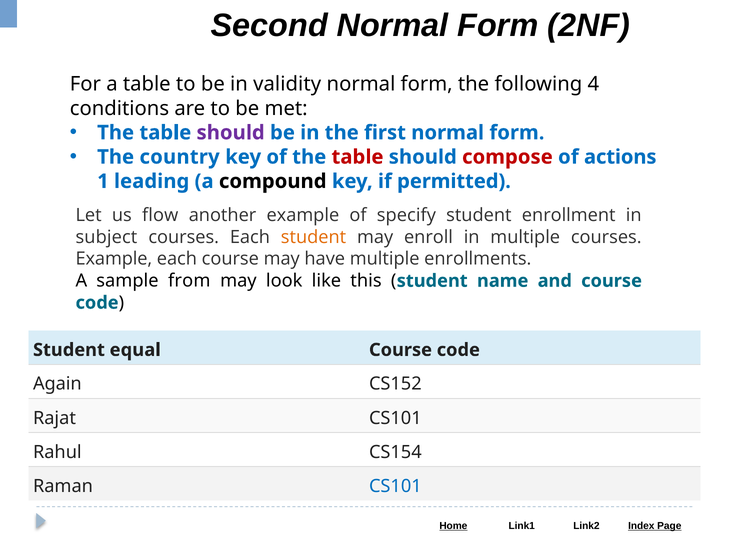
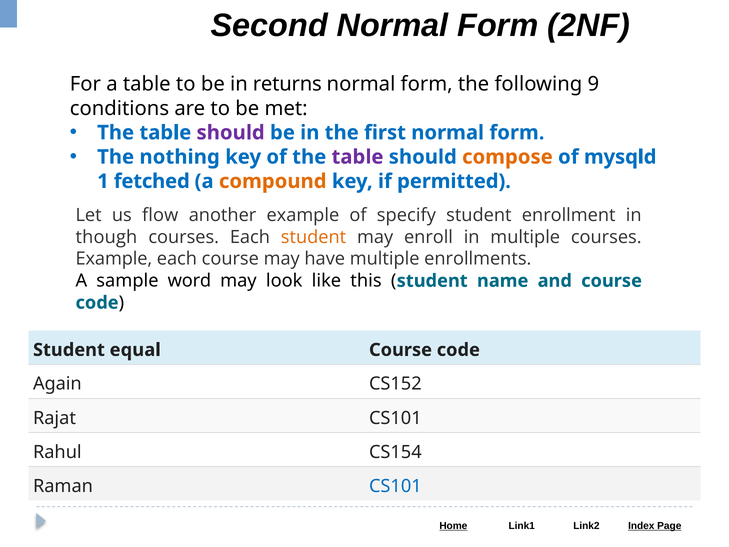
validity: validity -> returns (287, 84)
4: 4 -> 9 (593, 84)
country: country -> nothing (180, 157)
table colour: red -> purple (357, 157)
compose colour: red -> orange (507, 157)
actions: actions -> mysqld (620, 157)
leading: leading -> fetched (152, 181)
compound colour: black -> orange (273, 181)
subject: subject -> though (106, 237)
from: from -> word (189, 281)
